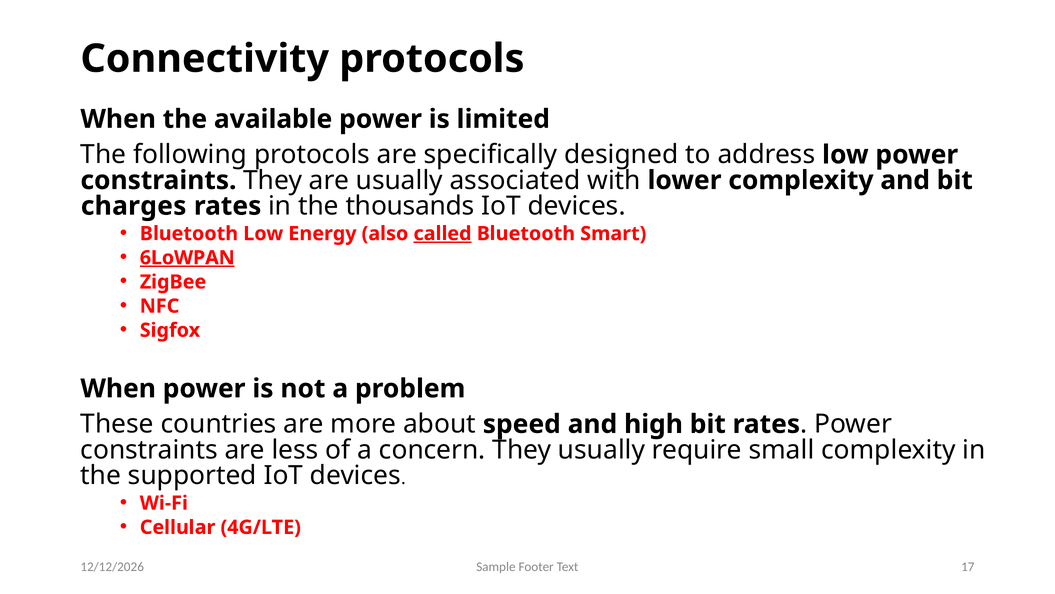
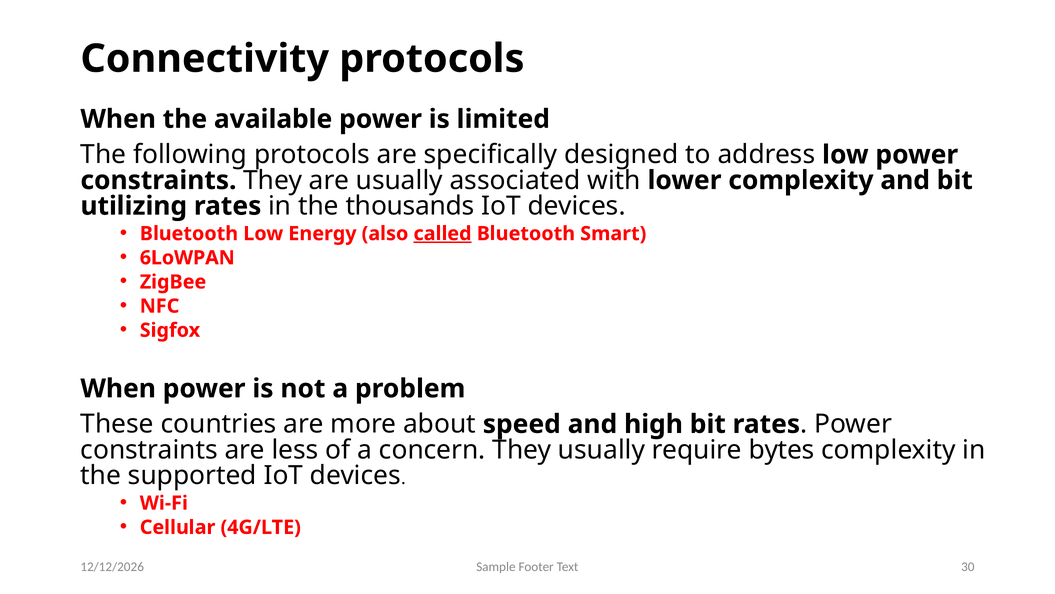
charges: charges -> utilizing (134, 206)
6LoWPAN underline: present -> none (187, 258)
small: small -> bytes (782, 449)
17: 17 -> 30 (968, 567)
